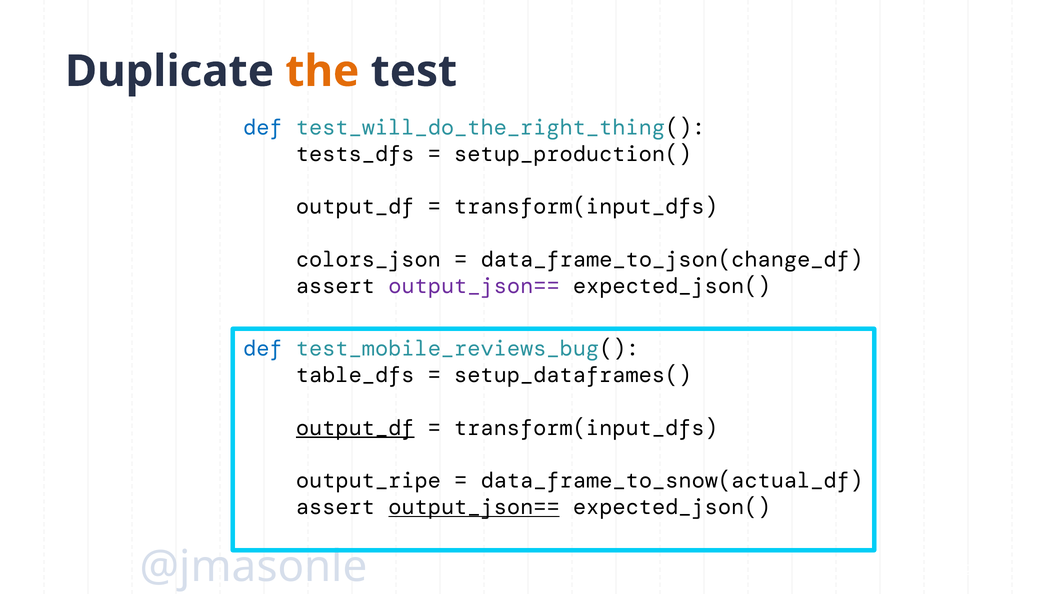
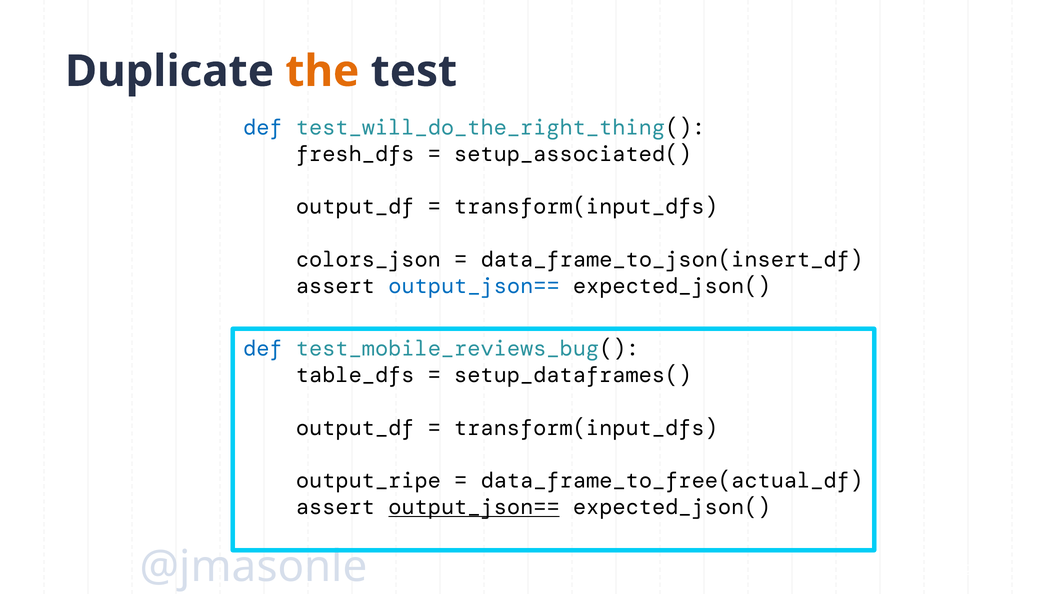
tests_dfs: tests_dfs -> fresh_dfs (355, 154)
setup_production(: setup_production( -> setup_associated( (573, 154)
data_frame_to_json(change_df: data_frame_to_json(change_df -> data_frame_to_json(insert_df (672, 259)
output_json== colour: purple -> blue (474, 286)
output_df underline: present -> none (355, 428)
data_frame_to_snow(actual_df: data_frame_to_snow(actual_df -> data_frame_to_free(actual_df (672, 481)
